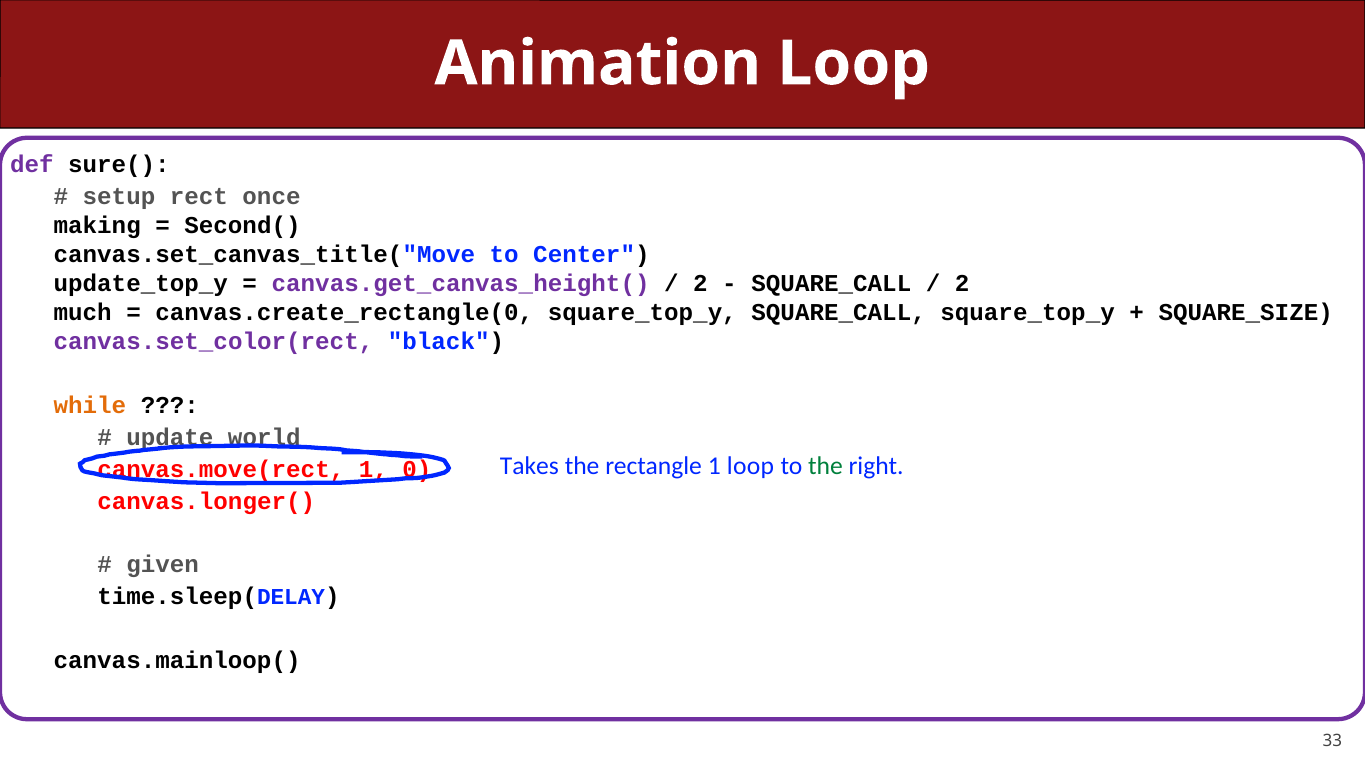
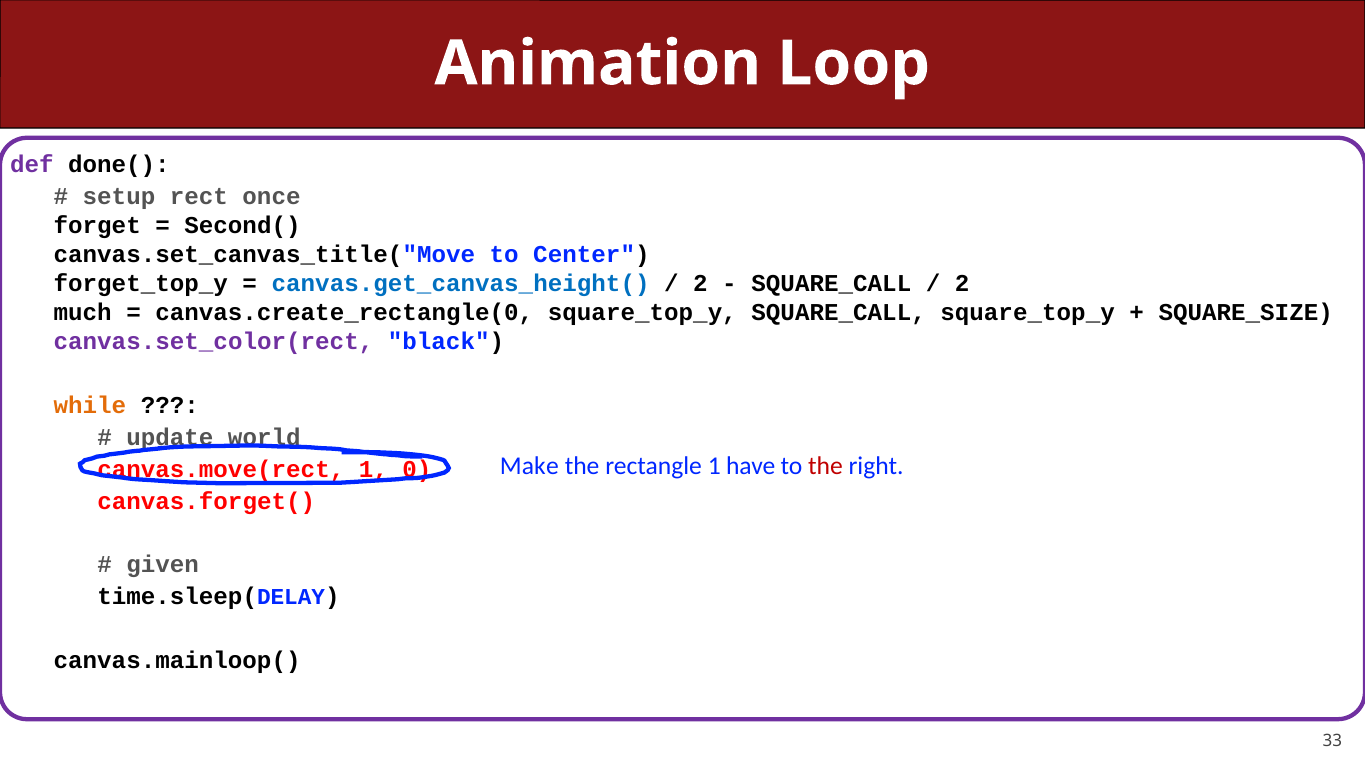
sure(: sure( -> done( (119, 164)
making: making -> forget (97, 225)
update_top_y: update_top_y -> forget_top_y (141, 283)
canvas.get_canvas_height( colour: purple -> blue (461, 283)
Takes: Takes -> Make (529, 466)
1 loop: loop -> have (751, 466)
the colour: green -> red (826, 466)
canvas.longer(: canvas.longer( -> canvas.forget( (206, 501)
